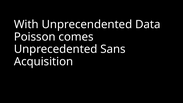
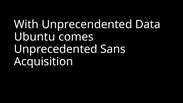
Poisson: Poisson -> Ubuntu (35, 37)
